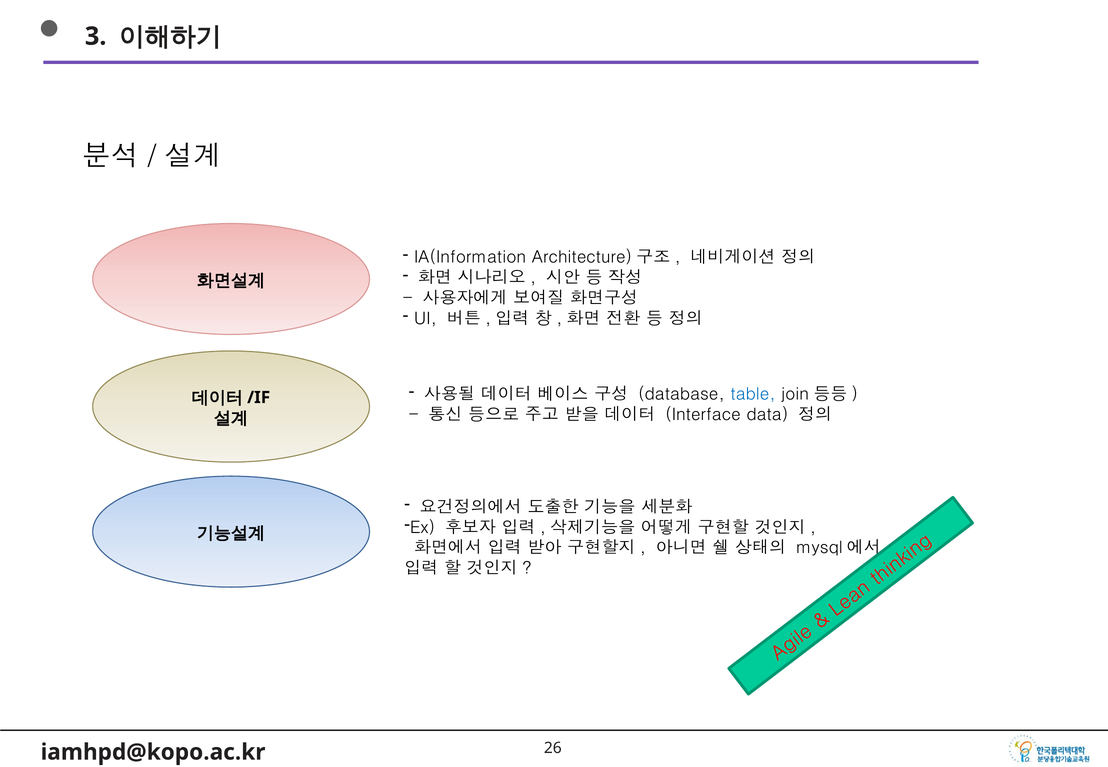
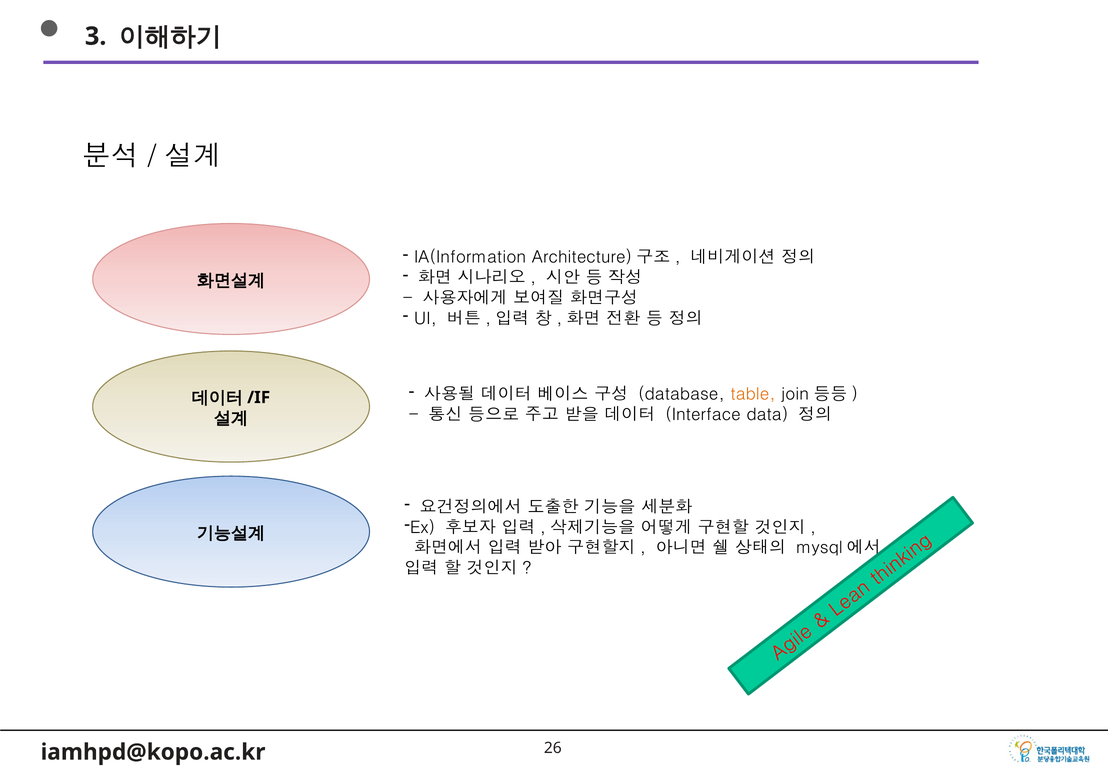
table colour: blue -> orange (753, 394)
